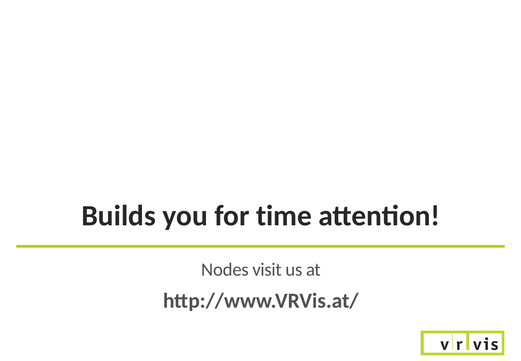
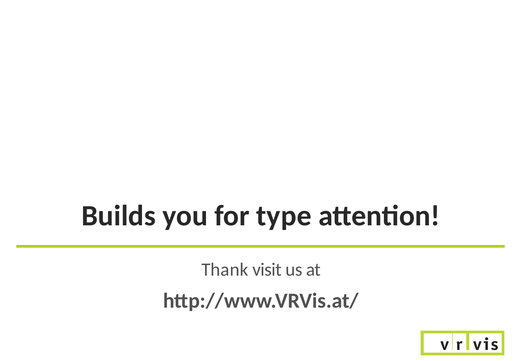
time: time -> type (284, 216)
Nodes: Nodes -> Thank (225, 269)
